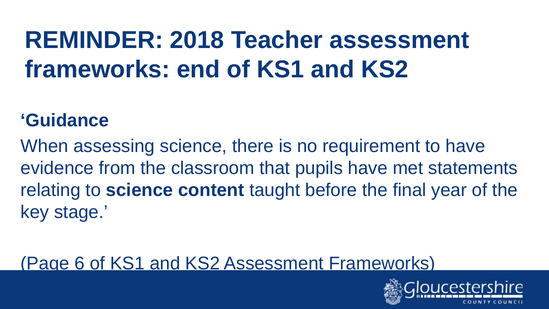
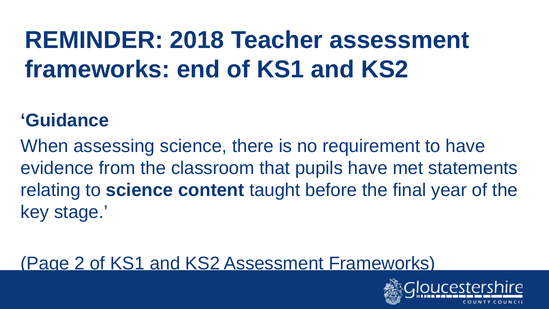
6: 6 -> 2 (80, 263)
